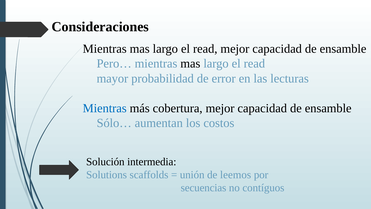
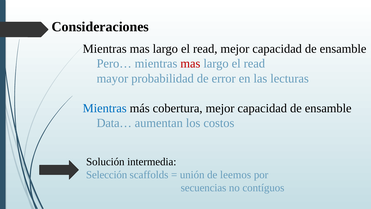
mas colour: black -> red (190, 64)
Sólo…: Sólo… -> Data… (114, 123)
Solutions: Solutions -> Selección (107, 175)
